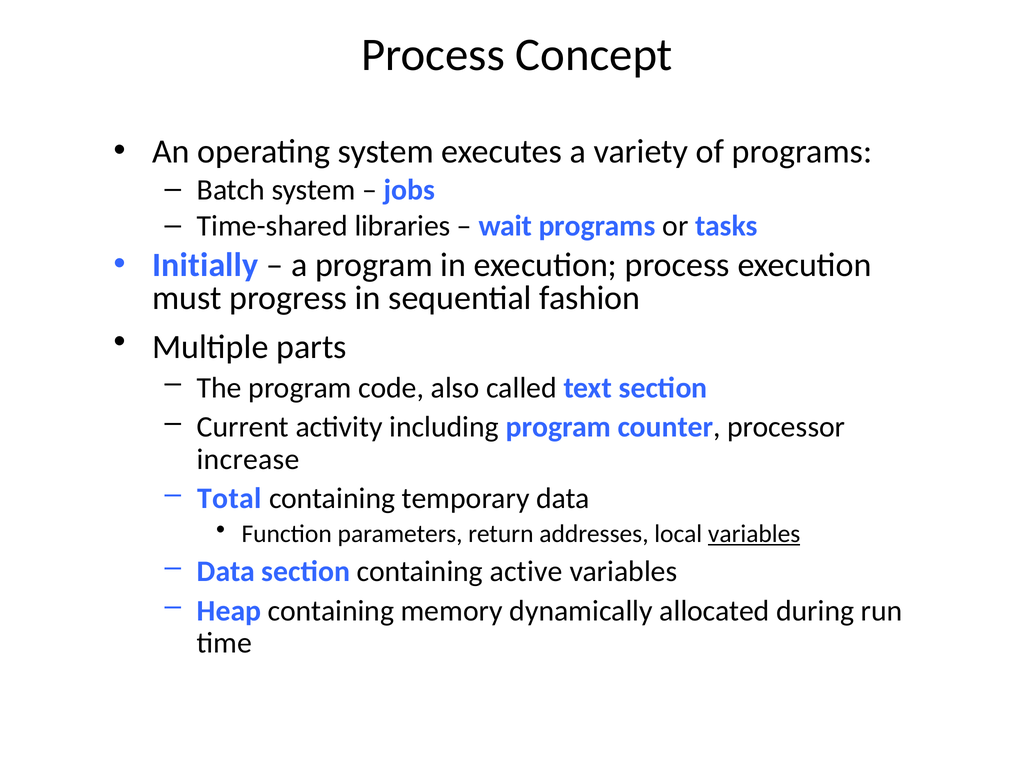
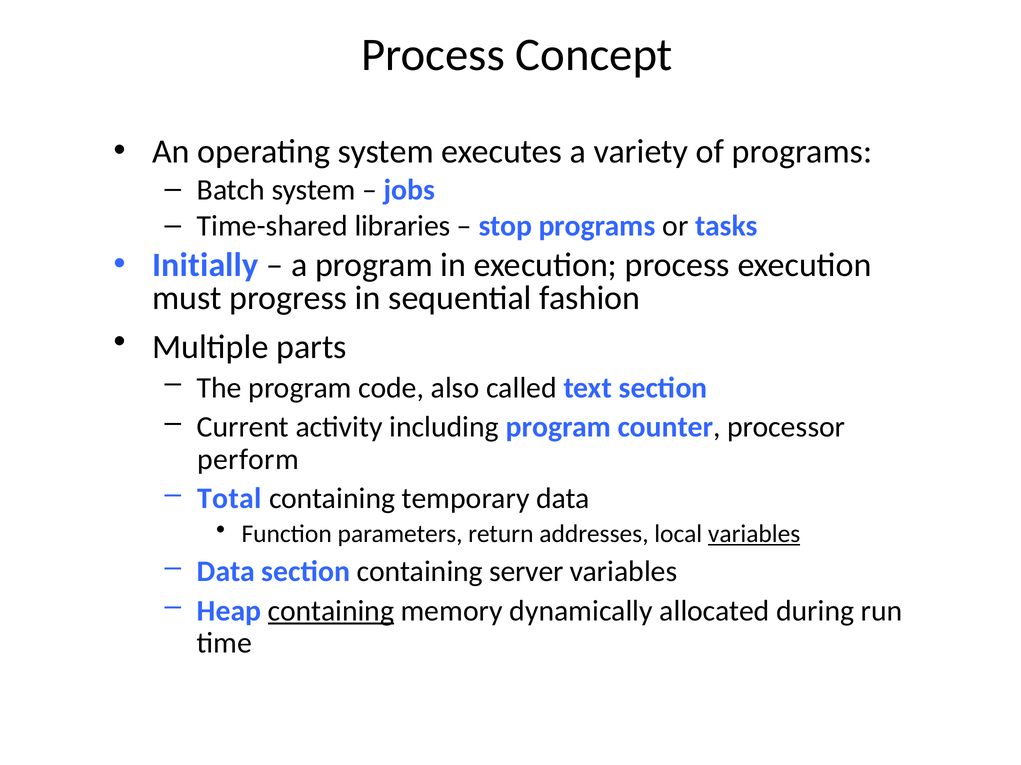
wait: wait -> stop (505, 226)
increase: increase -> perform (248, 460)
active: active -> server (526, 572)
containing underline: none -> present (331, 611)
